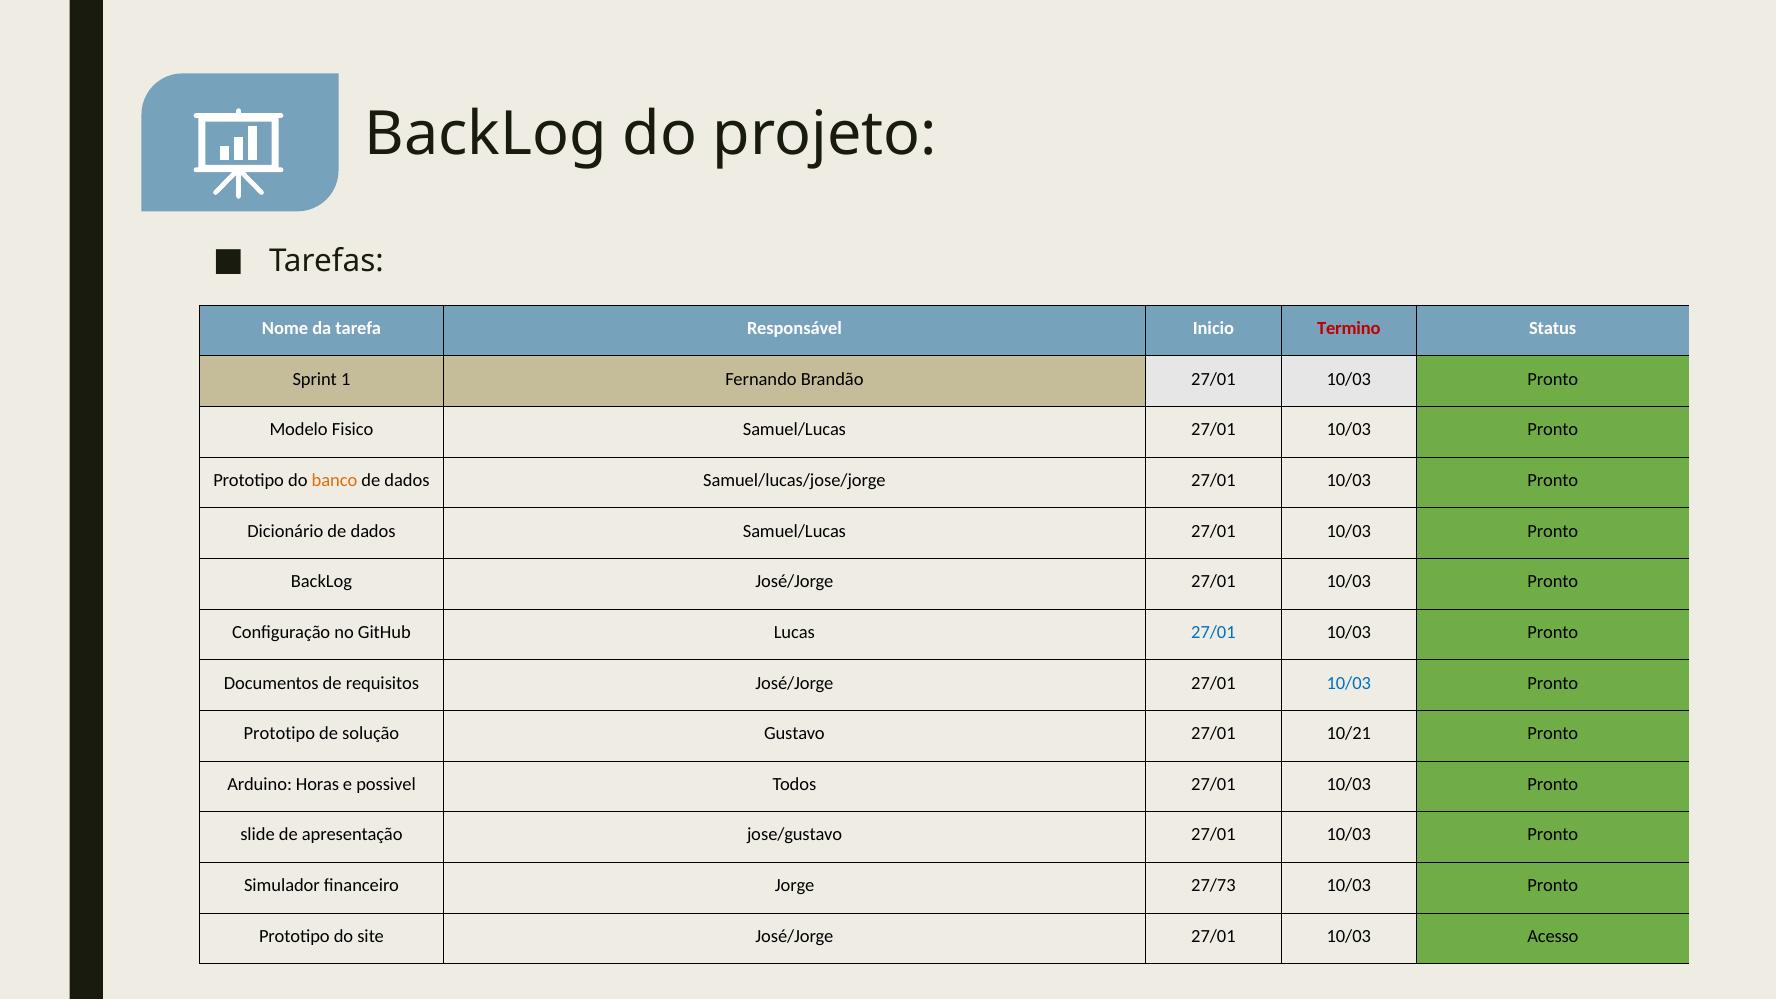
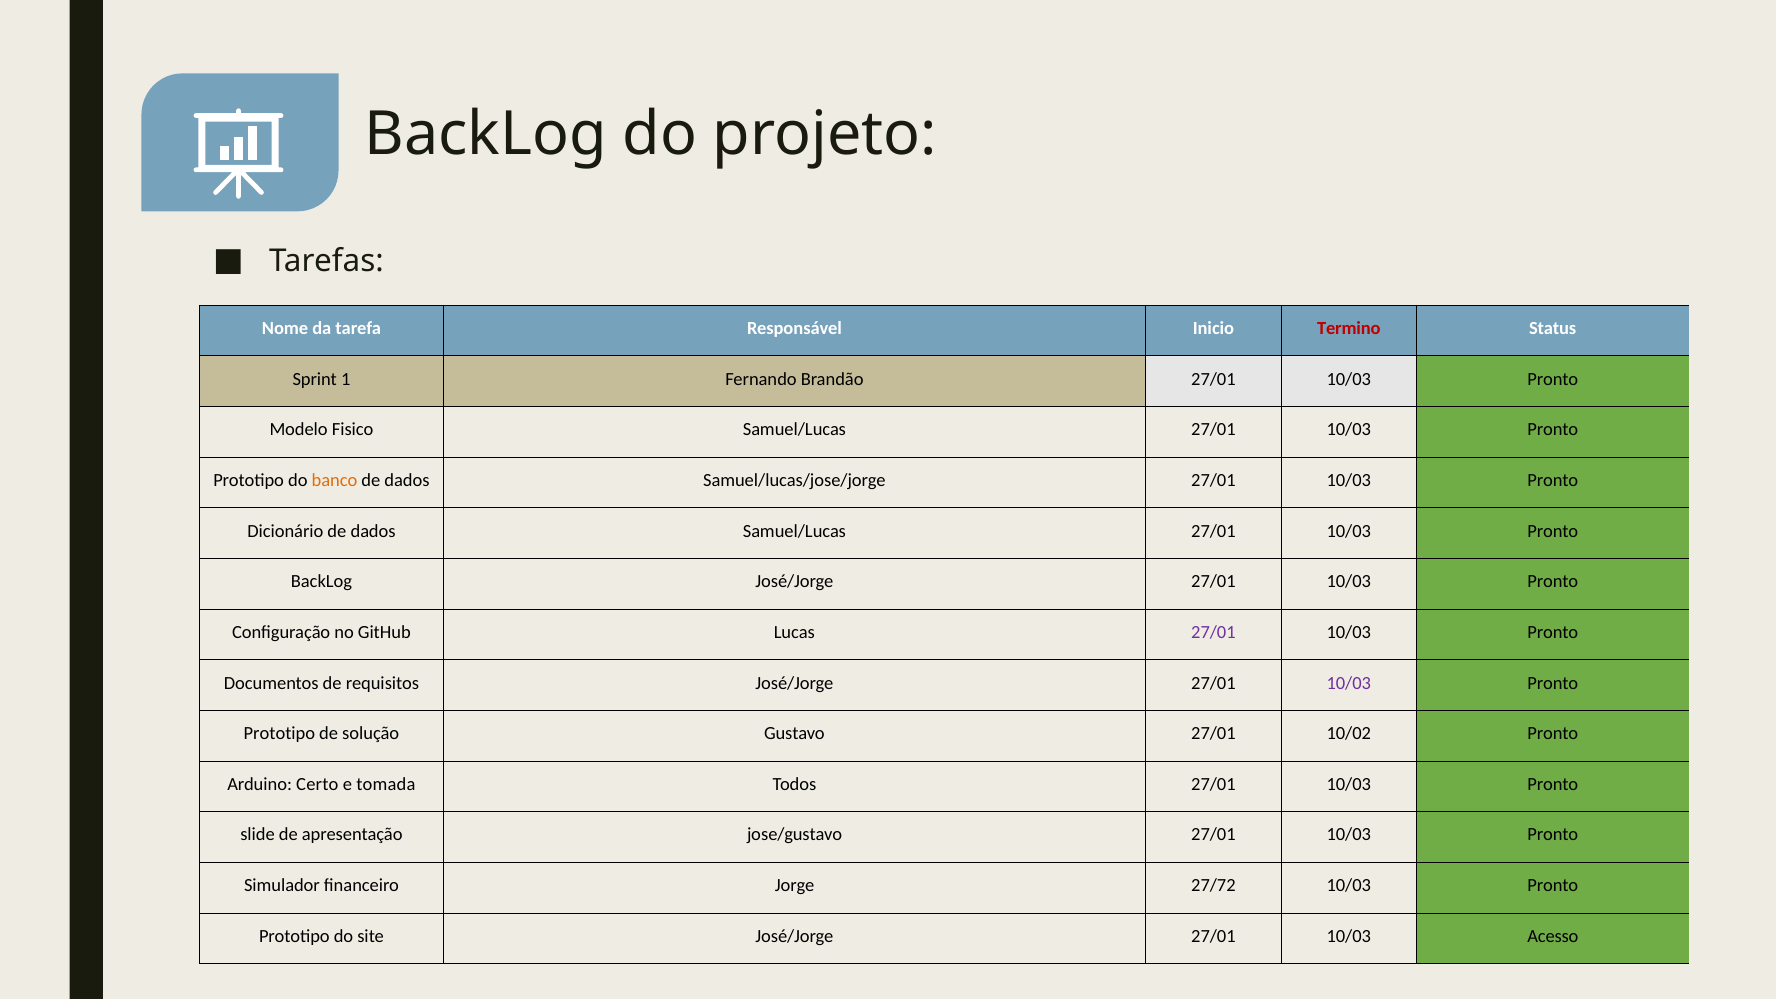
27/01 colour: blue -> purple (1213, 632)
10/03 colour: blue -> purple (1349, 683)
10/21: 10/21 -> 10/02 (1349, 734)
Horas: Horas -> Certo (317, 784)
possivel: possivel -> tomada (386, 784)
27/73: 27/73 -> 27/72 (1213, 886)
